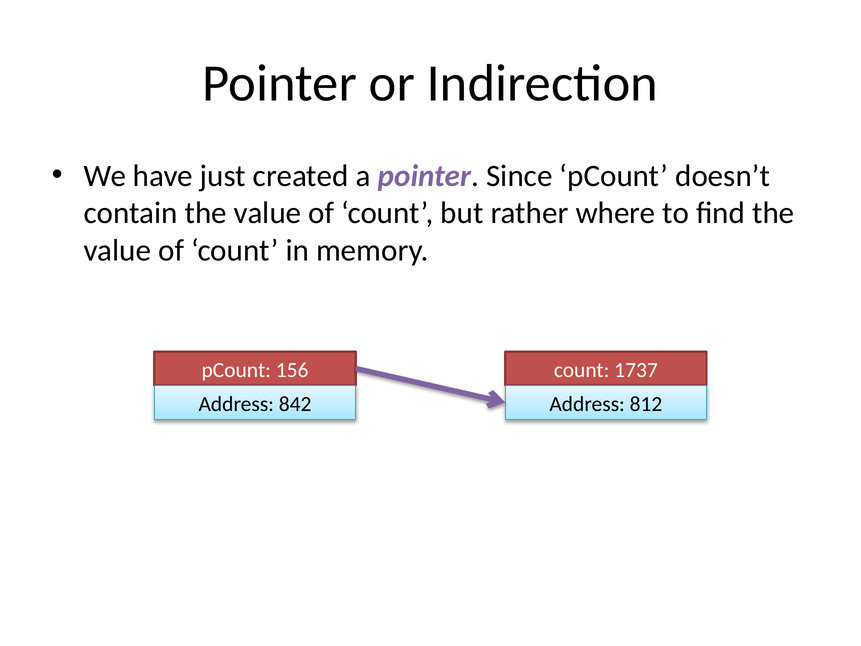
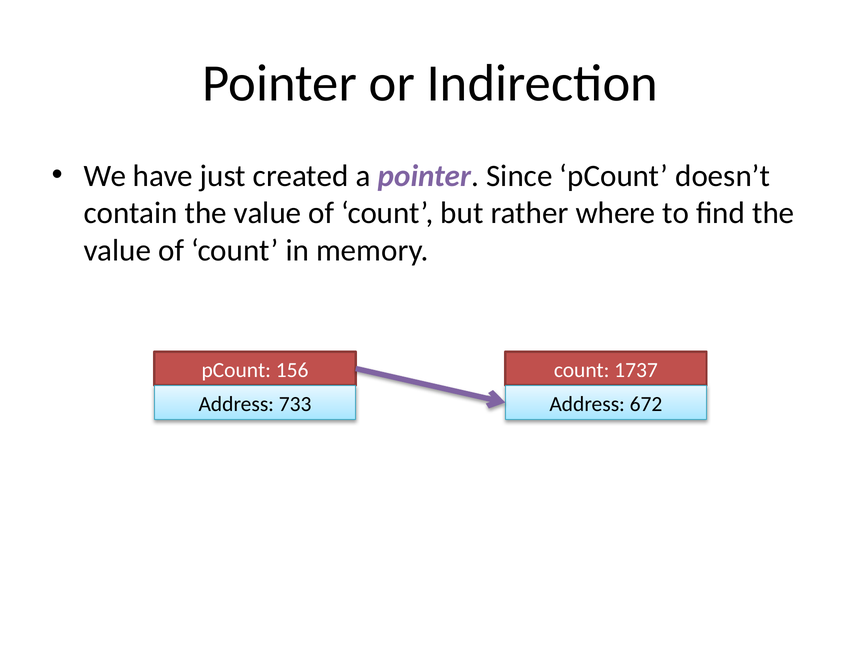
842: 842 -> 733 (295, 404)
812: 812 -> 672 (646, 404)
